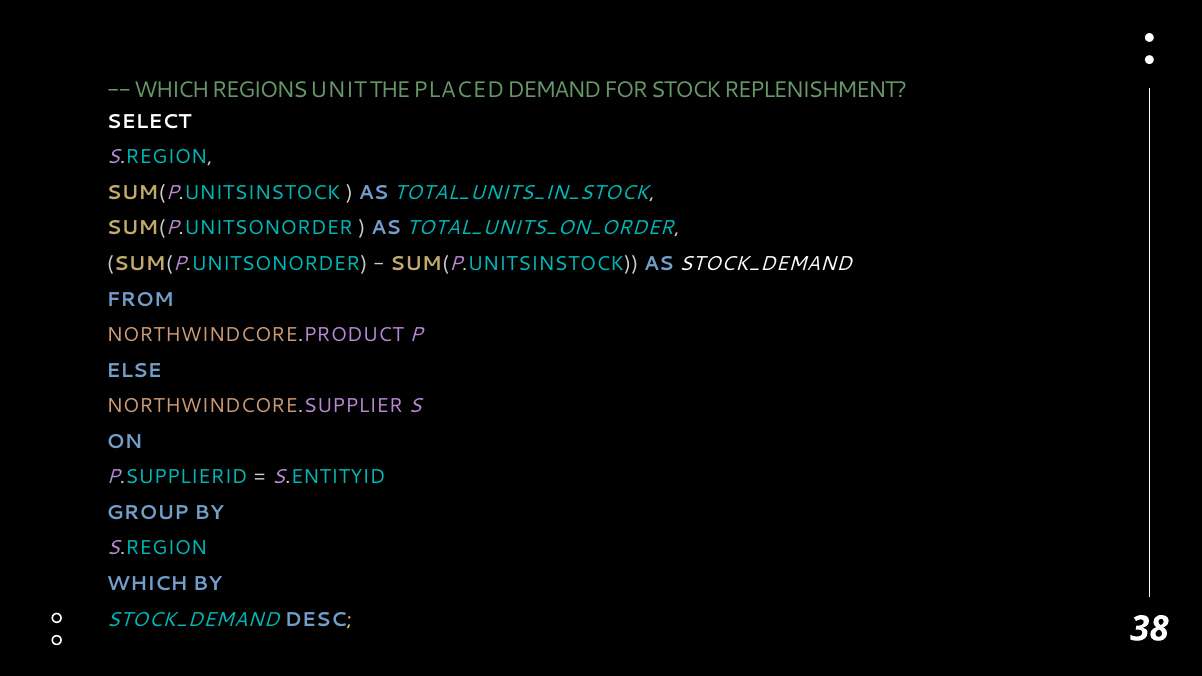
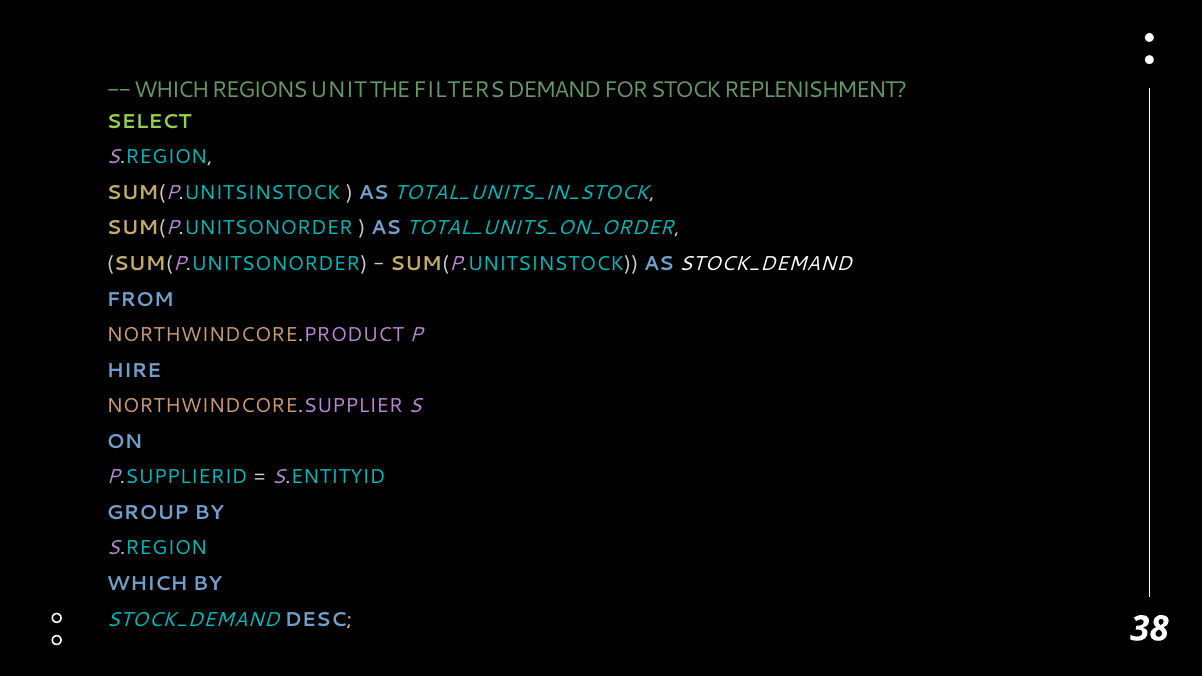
PLACED: PLACED -> FILTERS (459, 90)
SELECT colour: white -> light green (149, 122)
ELSE: ELSE -> HIRE (134, 371)
